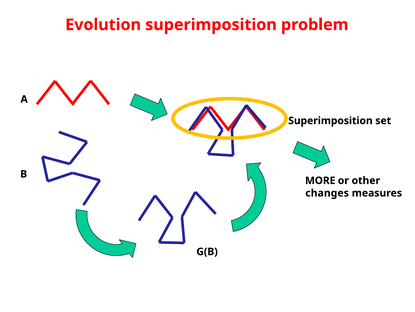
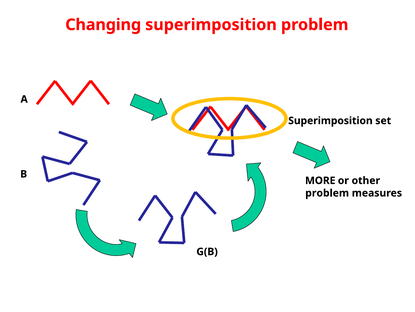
Evolution: Evolution -> Changing (103, 25)
changes: changes -> problem (327, 193)
